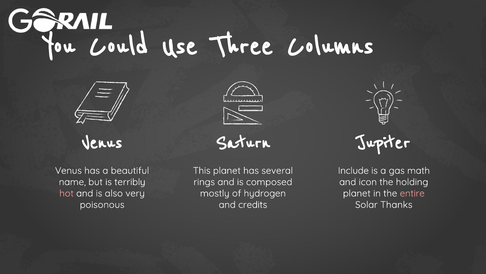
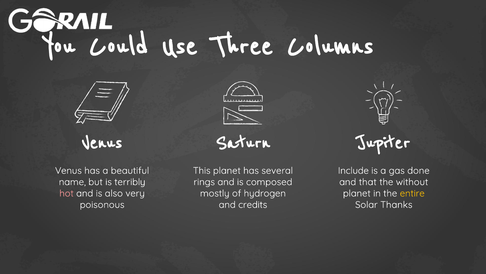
math: math -> done (418, 170)
icon: icon -> that (368, 182)
holding: holding -> without (412, 182)
entire colour: pink -> yellow (412, 193)
